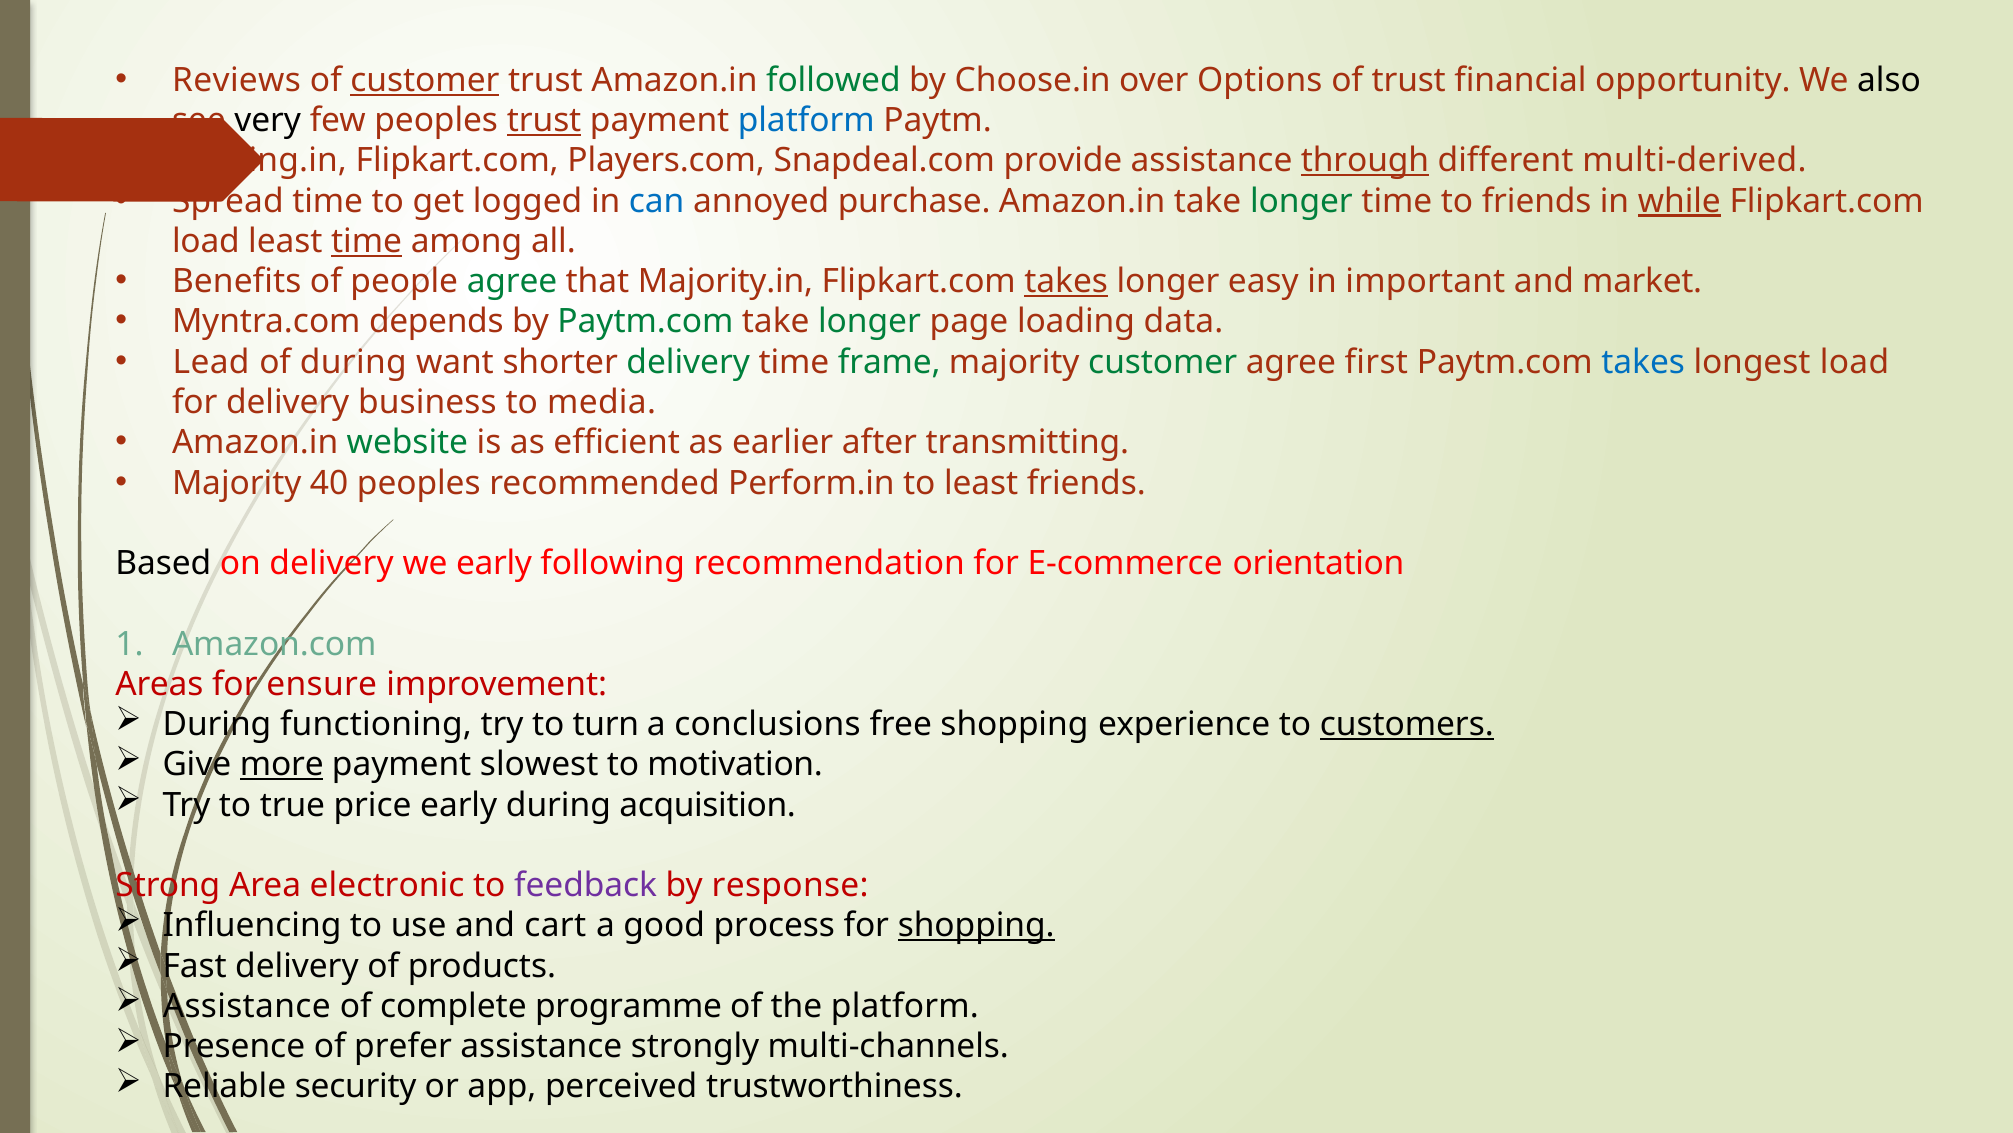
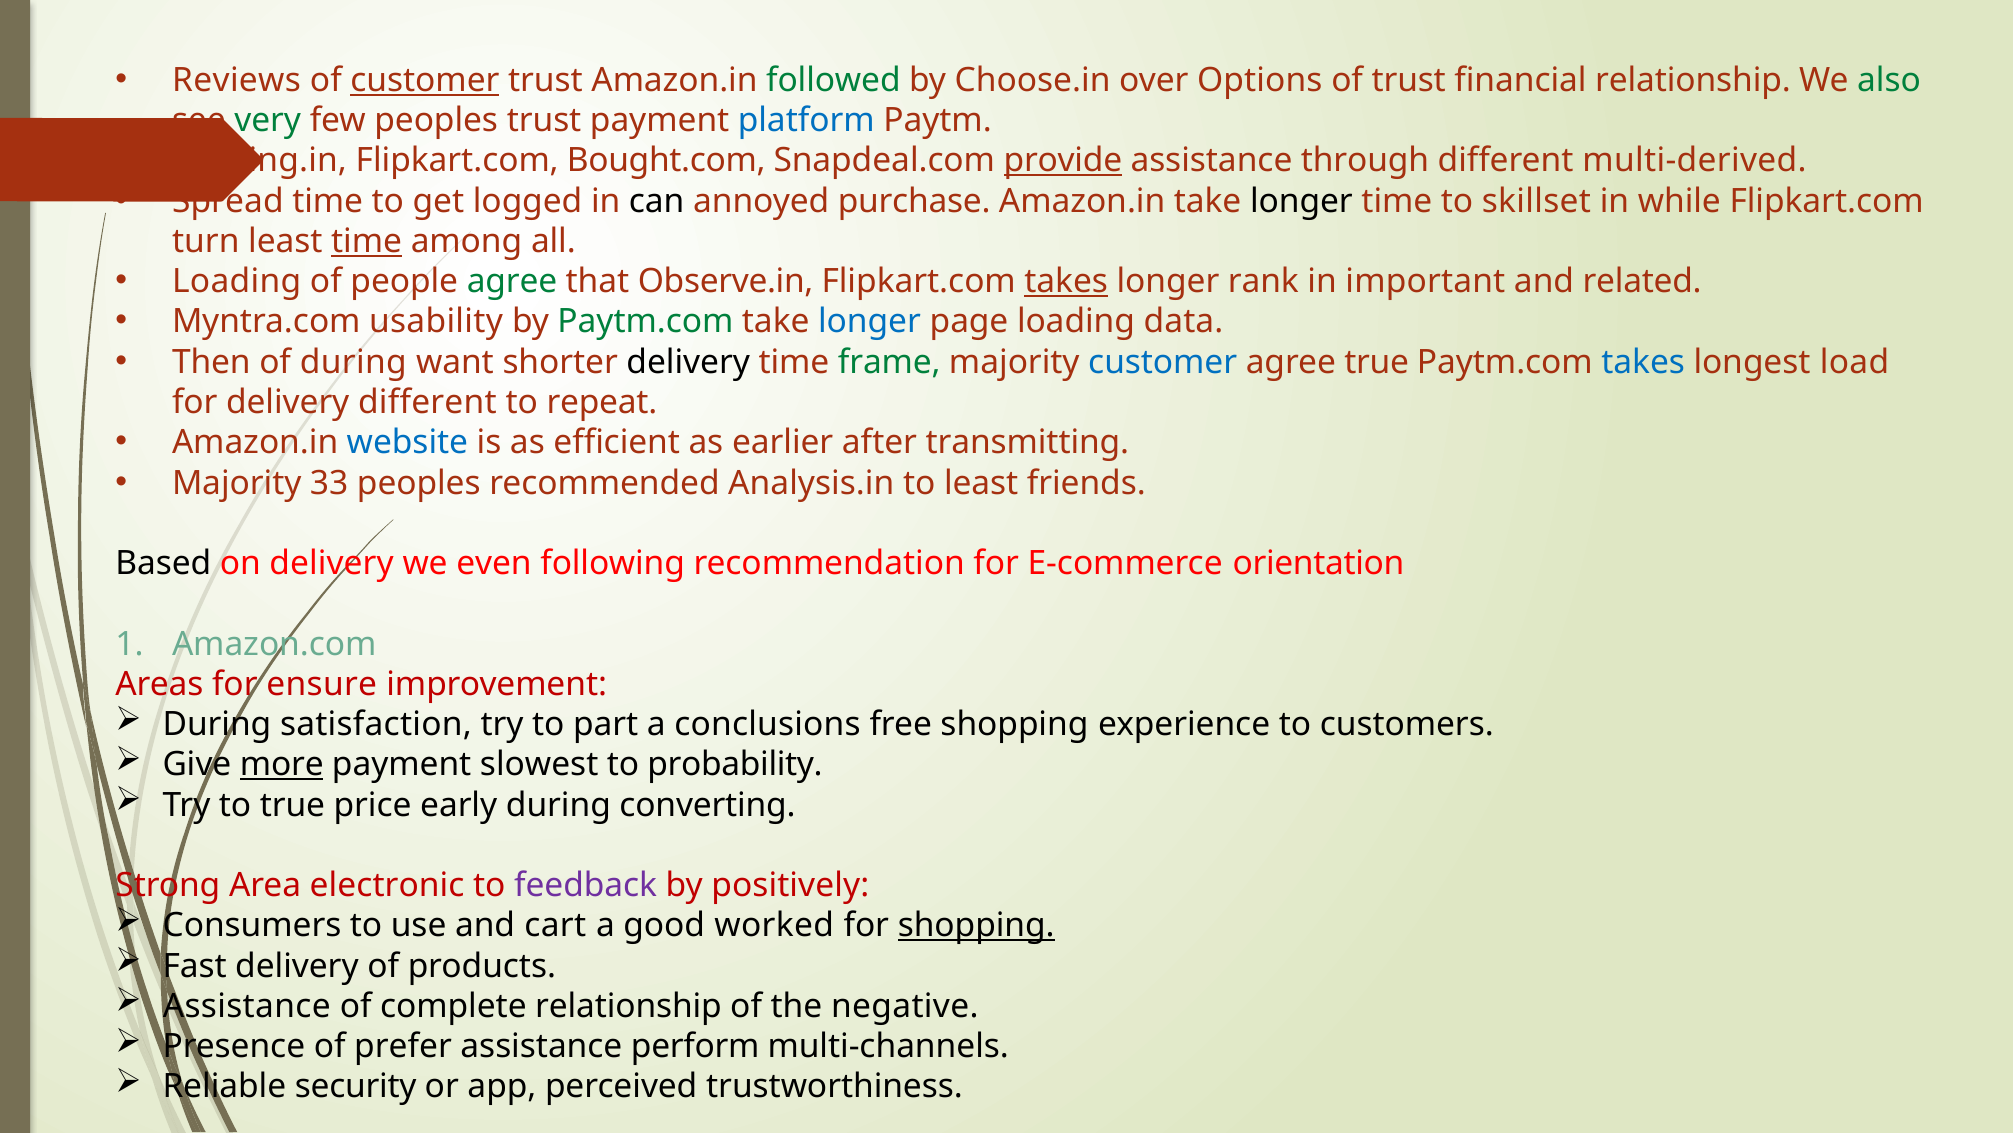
financial opportunity: opportunity -> relationship (1693, 80)
also colour: black -> green (1889, 80)
very colour: black -> green (268, 120)
trust underline: present -> none (544, 120)
Players.com: Players.com -> Bought.com (666, 161)
provide underline: none -> present (1063, 161)
through underline: present -> none (1365, 161)
can colour: blue -> black (657, 201)
longer colour: green -> black (1301, 201)
to friends: friends -> skillset (1536, 201)
while underline: present -> none (1679, 201)
load: load -> turn (206, 241)
Benefits: Benefits -> Loading (237, 281)
Majority.in: Majority.in -> Observe.in (726, 281)
easy: easy -> rank (1263, 281)
market: market -> related (1642, 281)
depends: depends -> usability (436, 322)
longer colour: green -> blue (869, 322)
Lead: Lead -> Then (211, 362)
delivery colour: green -> black (688, 362)
customer colour: green -> blue (1163, 362)
agree first: first -> true (1377, 362)
delivery business: business -> different (427, 402)
media: media -> repeat (602, 402)
website colour: green -> blue (407, 442)
40: 40 -> 33 (329, 483)
Perform.in: Perform.in -> Analysis.in (811, 483)
we early: early -> even (494, 563)
functioning: functioning -> satisfaction (376, 724)
turn: turn -> part (606, 724)
customers underline: present -> none (1407, 724)
motivation: motivation -> probability (735, 764)
acquisition: acquisition -> converting (708, 805)
response: response -> positively (790, 885)
Influencing: Influencing -> Consumers (252, 925)
process: process -> worked (774, 925)
complete programme: programme -> relationship (629, 1006)
the platform: platform -> negative (905, 1006)
strongly: strongly -> perform (695, 1046)
